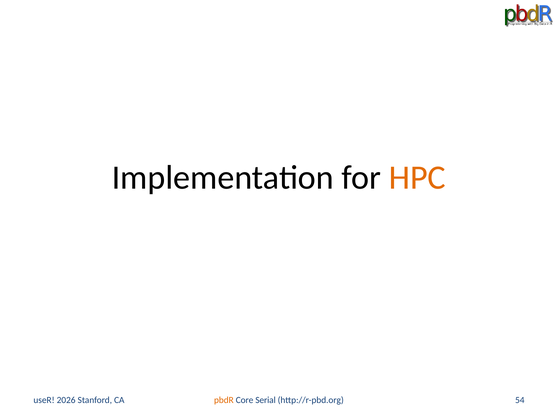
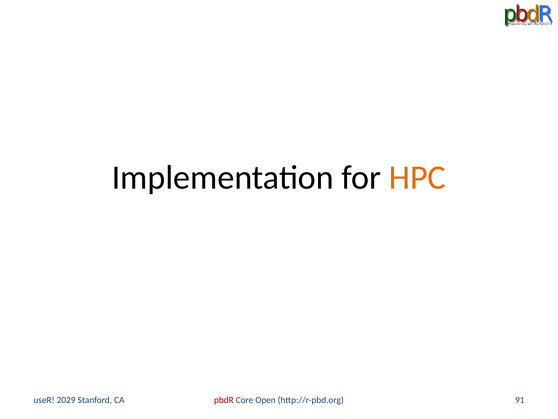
pbdR colour: orange -> red (224, 400)
Serial: Serial -> Open (266, 400)
54: 54 -> 91 (520, 400)
2026: 2026 -> 2029 (66, 400)
